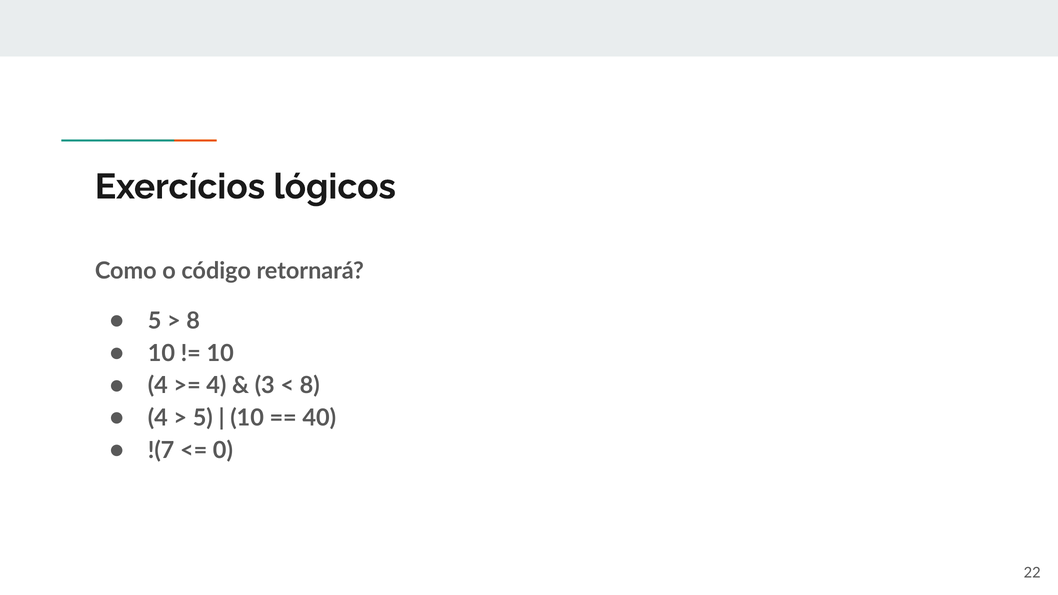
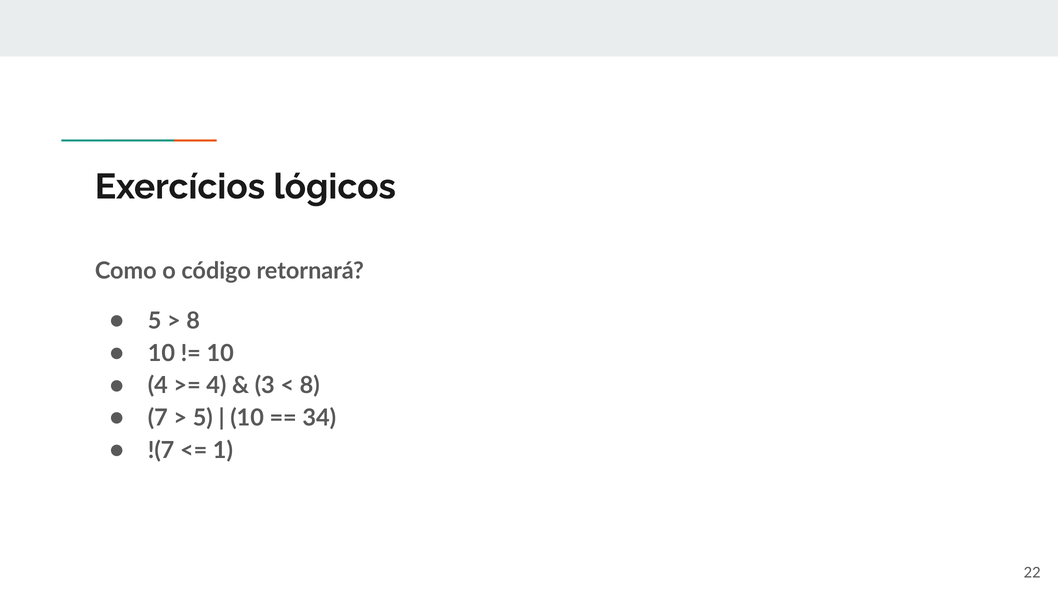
4: 4 -> 7 (158, 418)
40: 40 -> 34 (319, 418)
0: 0 -> 1 (223, 450)
